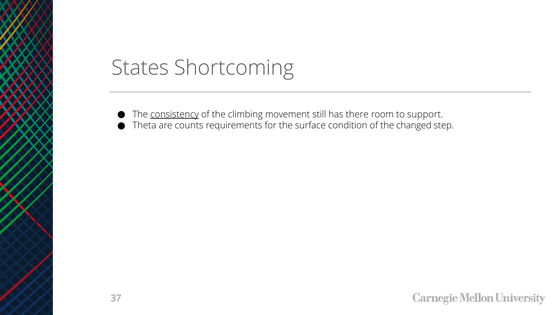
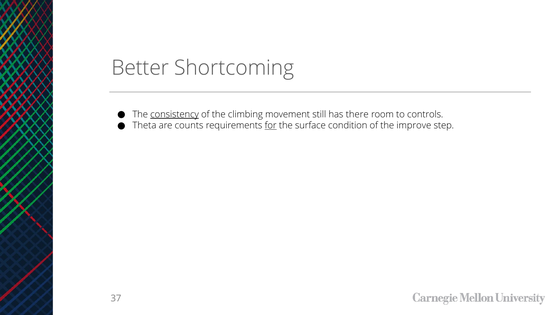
States: States -> Better (140, 68)
support: support -> controls (425, 114)
for underline: none -> present (271, 126)
changed: changed -> improve (414, 126)
